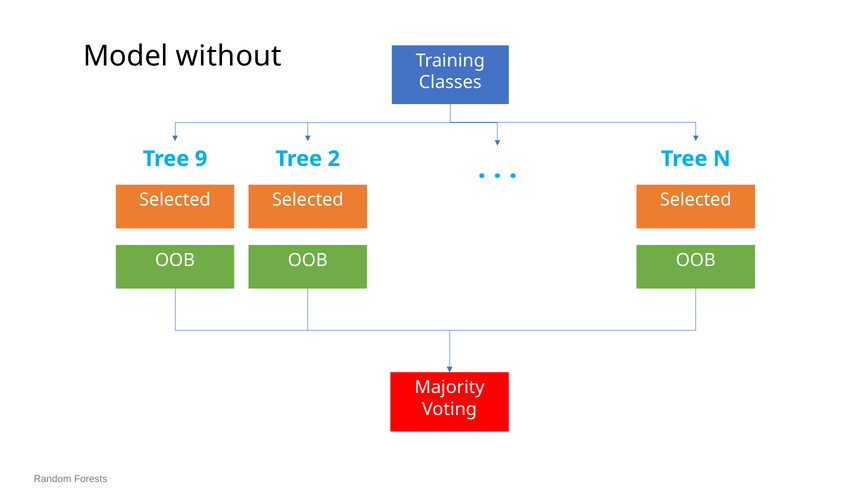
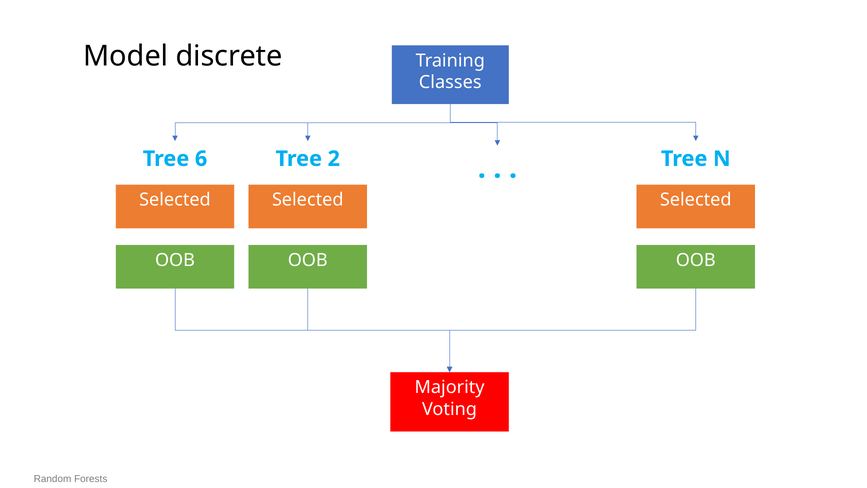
without: without -> discrete (229, 56)
9: 9 -> 6 (201, 159)
